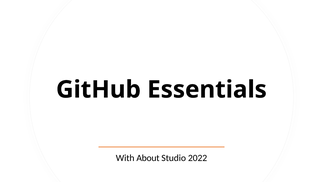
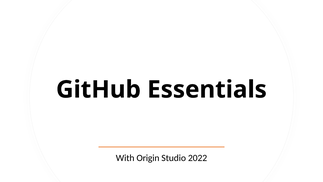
About: About -> Origin (148, 158)
